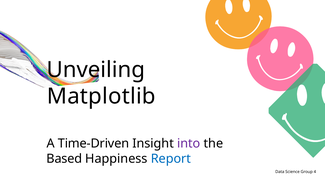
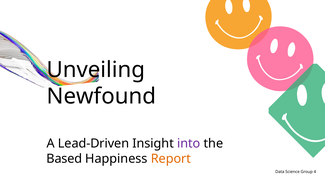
Matplotlib: Matplotlib -> Newfound (101, 96)
Time-Driven: Time-Driven -> Lead-Driven (93, 143)
Report colour: blue -> orange (171, 158)
